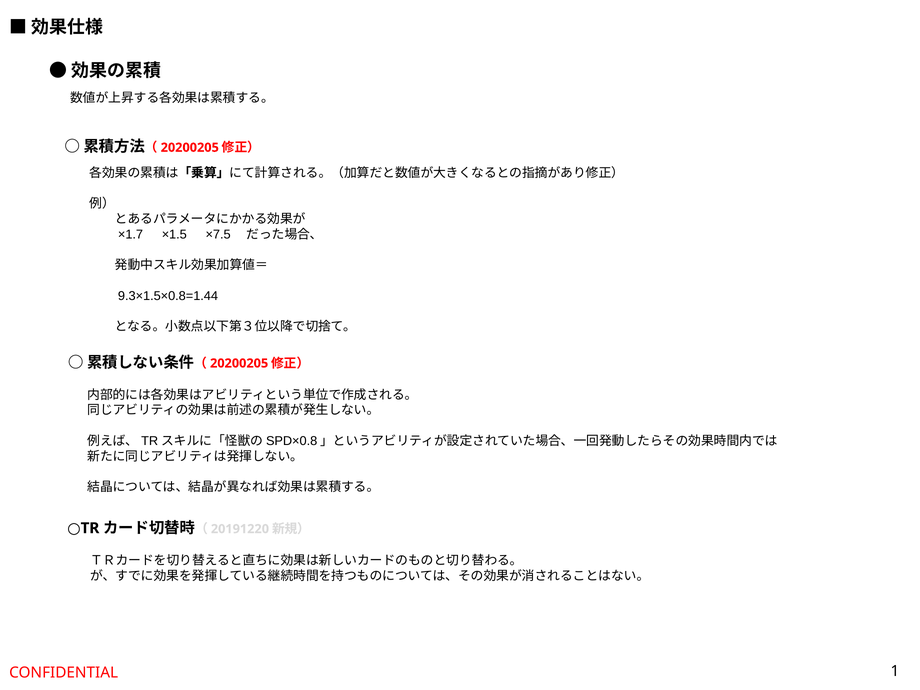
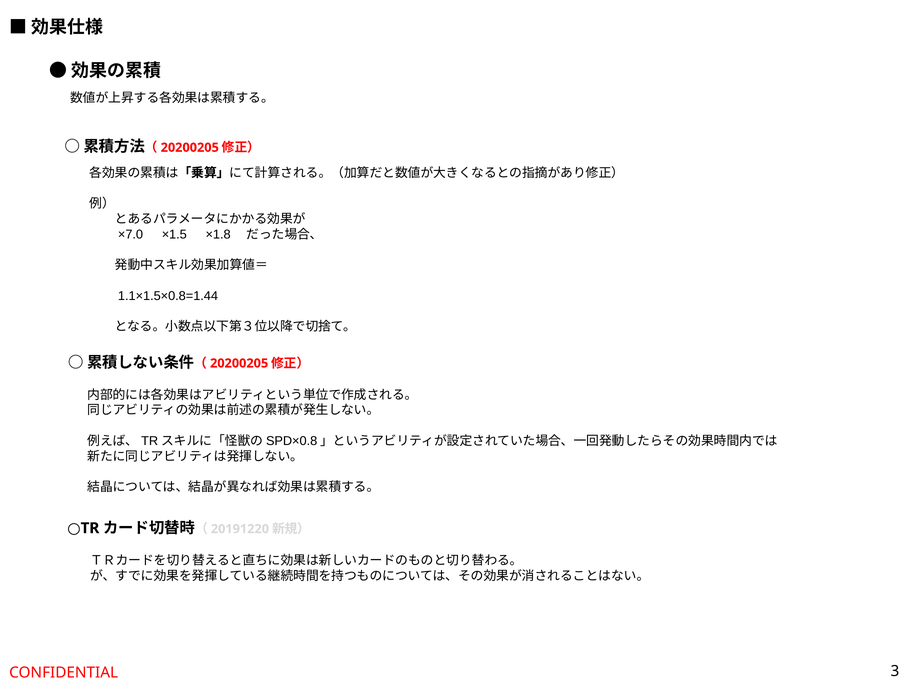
×1.7: ×1.7 -> ×7.0 (131, 234)
×7.5: ×7.5 -> ×1.8 (218, 234)
9.3×1.5×0.8=1.44: 9.3×1.5×0.8=1.44 -> 1.1×1.5×0.8=1.44 (168, 296)
1: 1 -> 3 (895, 671)
